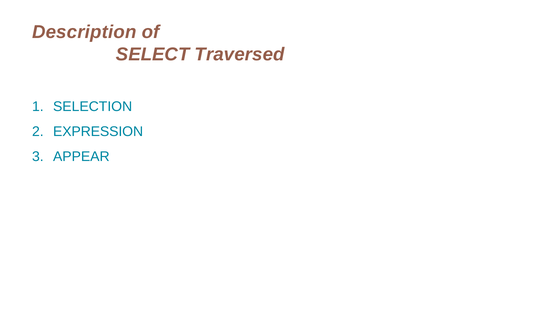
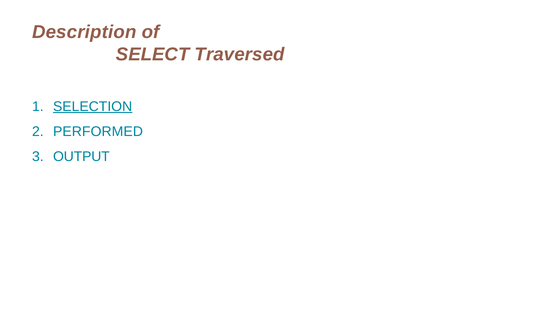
SELECTION underline: none -> present (93, 107)
EXPRESSION: EXPRESSION -> PERFORMED (98, 132)
APPEAR: APPEAR -> OUTPUT (81, 157)
